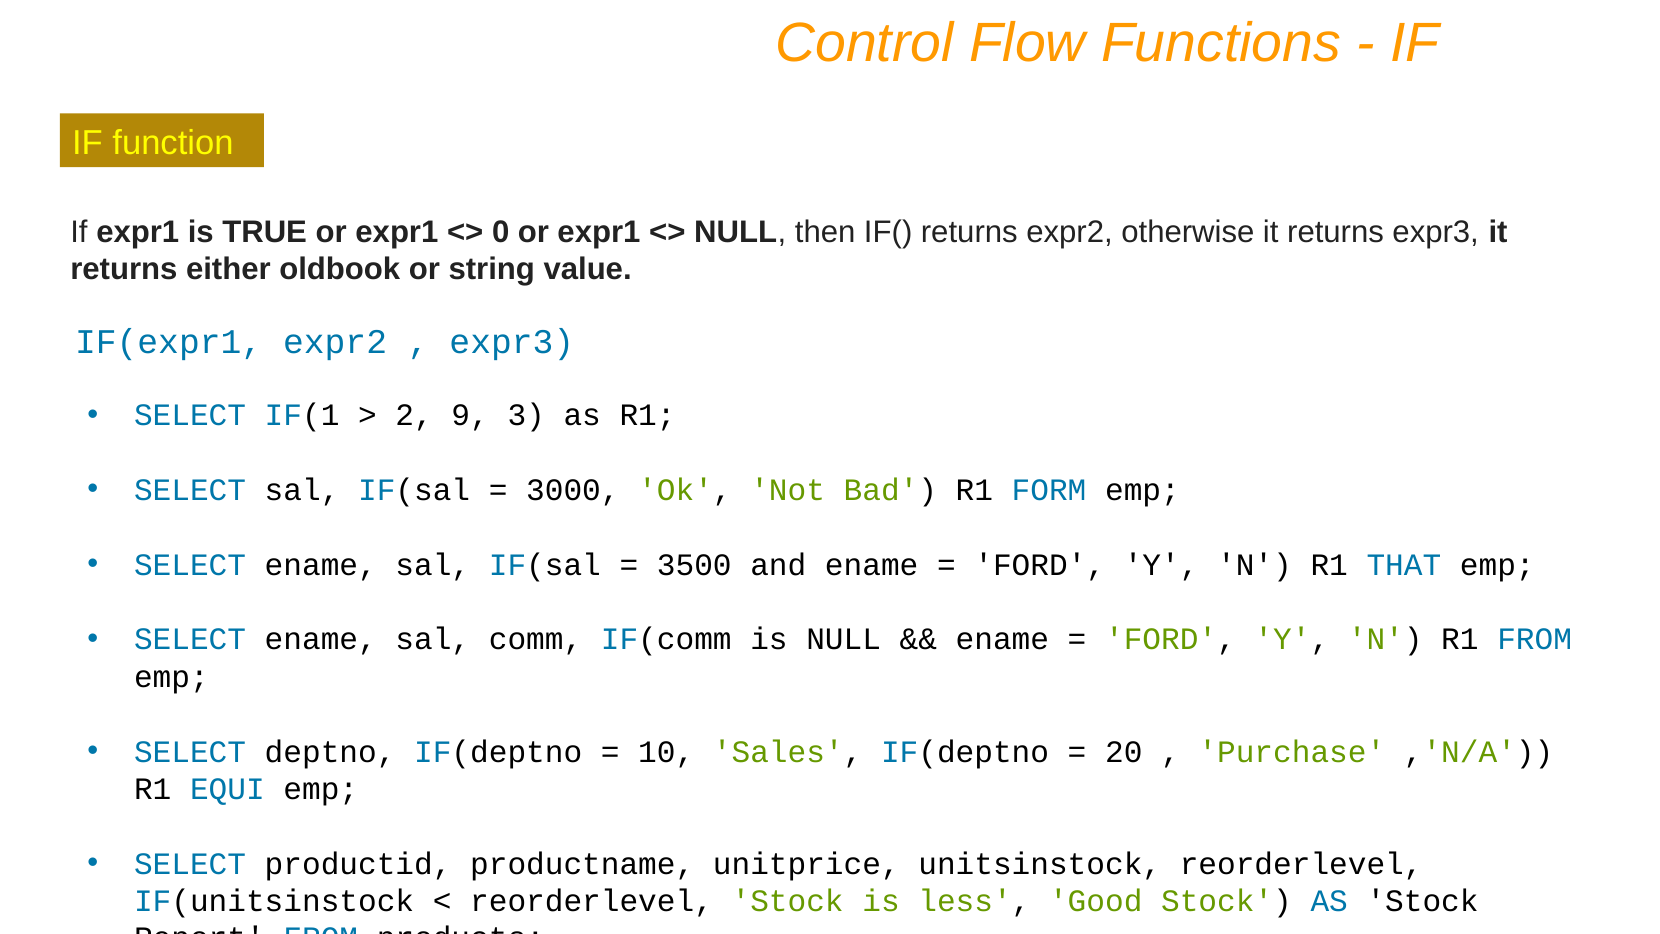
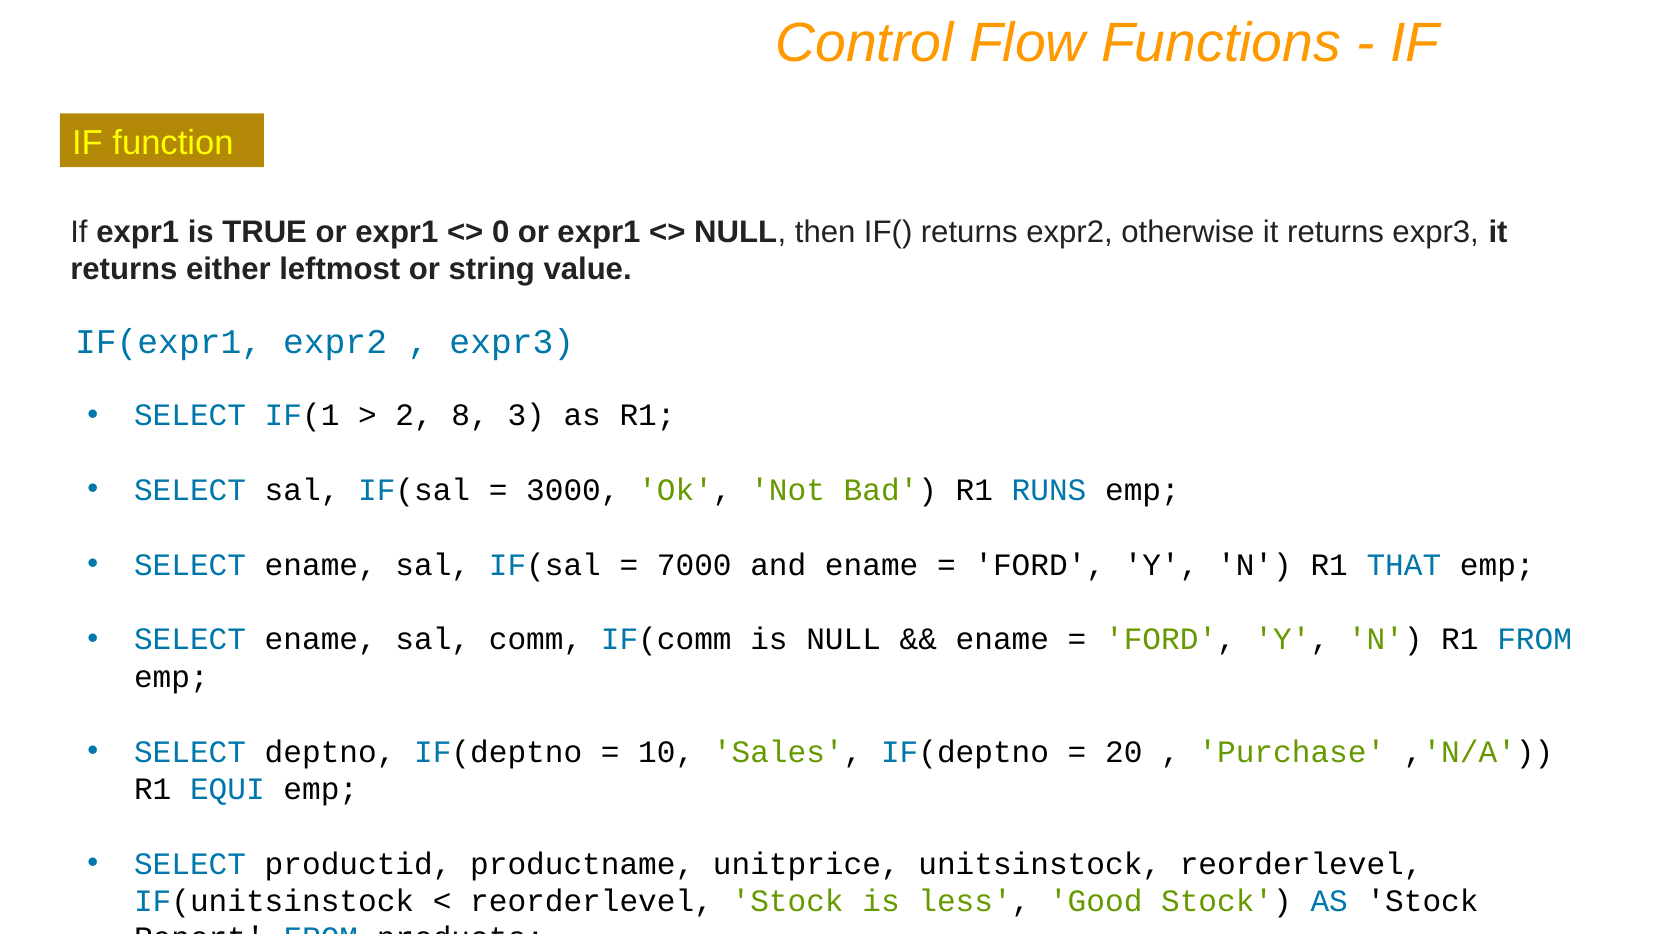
oldbook: oldbook -> leftmost (340, 269)
9: 9 -> 8 (470, 415)
FORM: FORM -> RUNS (1049, 490)
3500: 3500 -> 7000 (694, 565)
